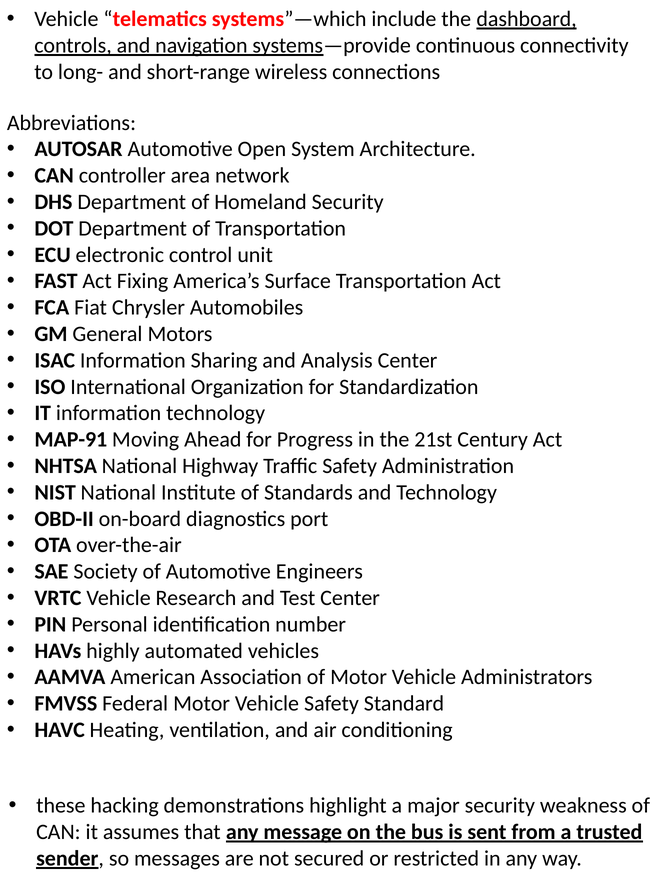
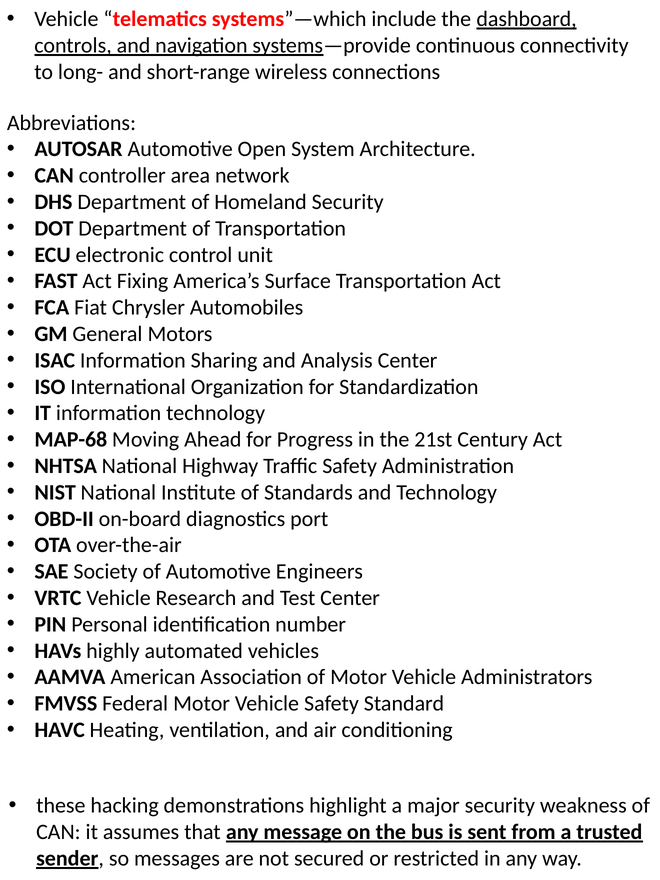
MAP-91: MAP-91 -> MAP-68 (71, 440)
